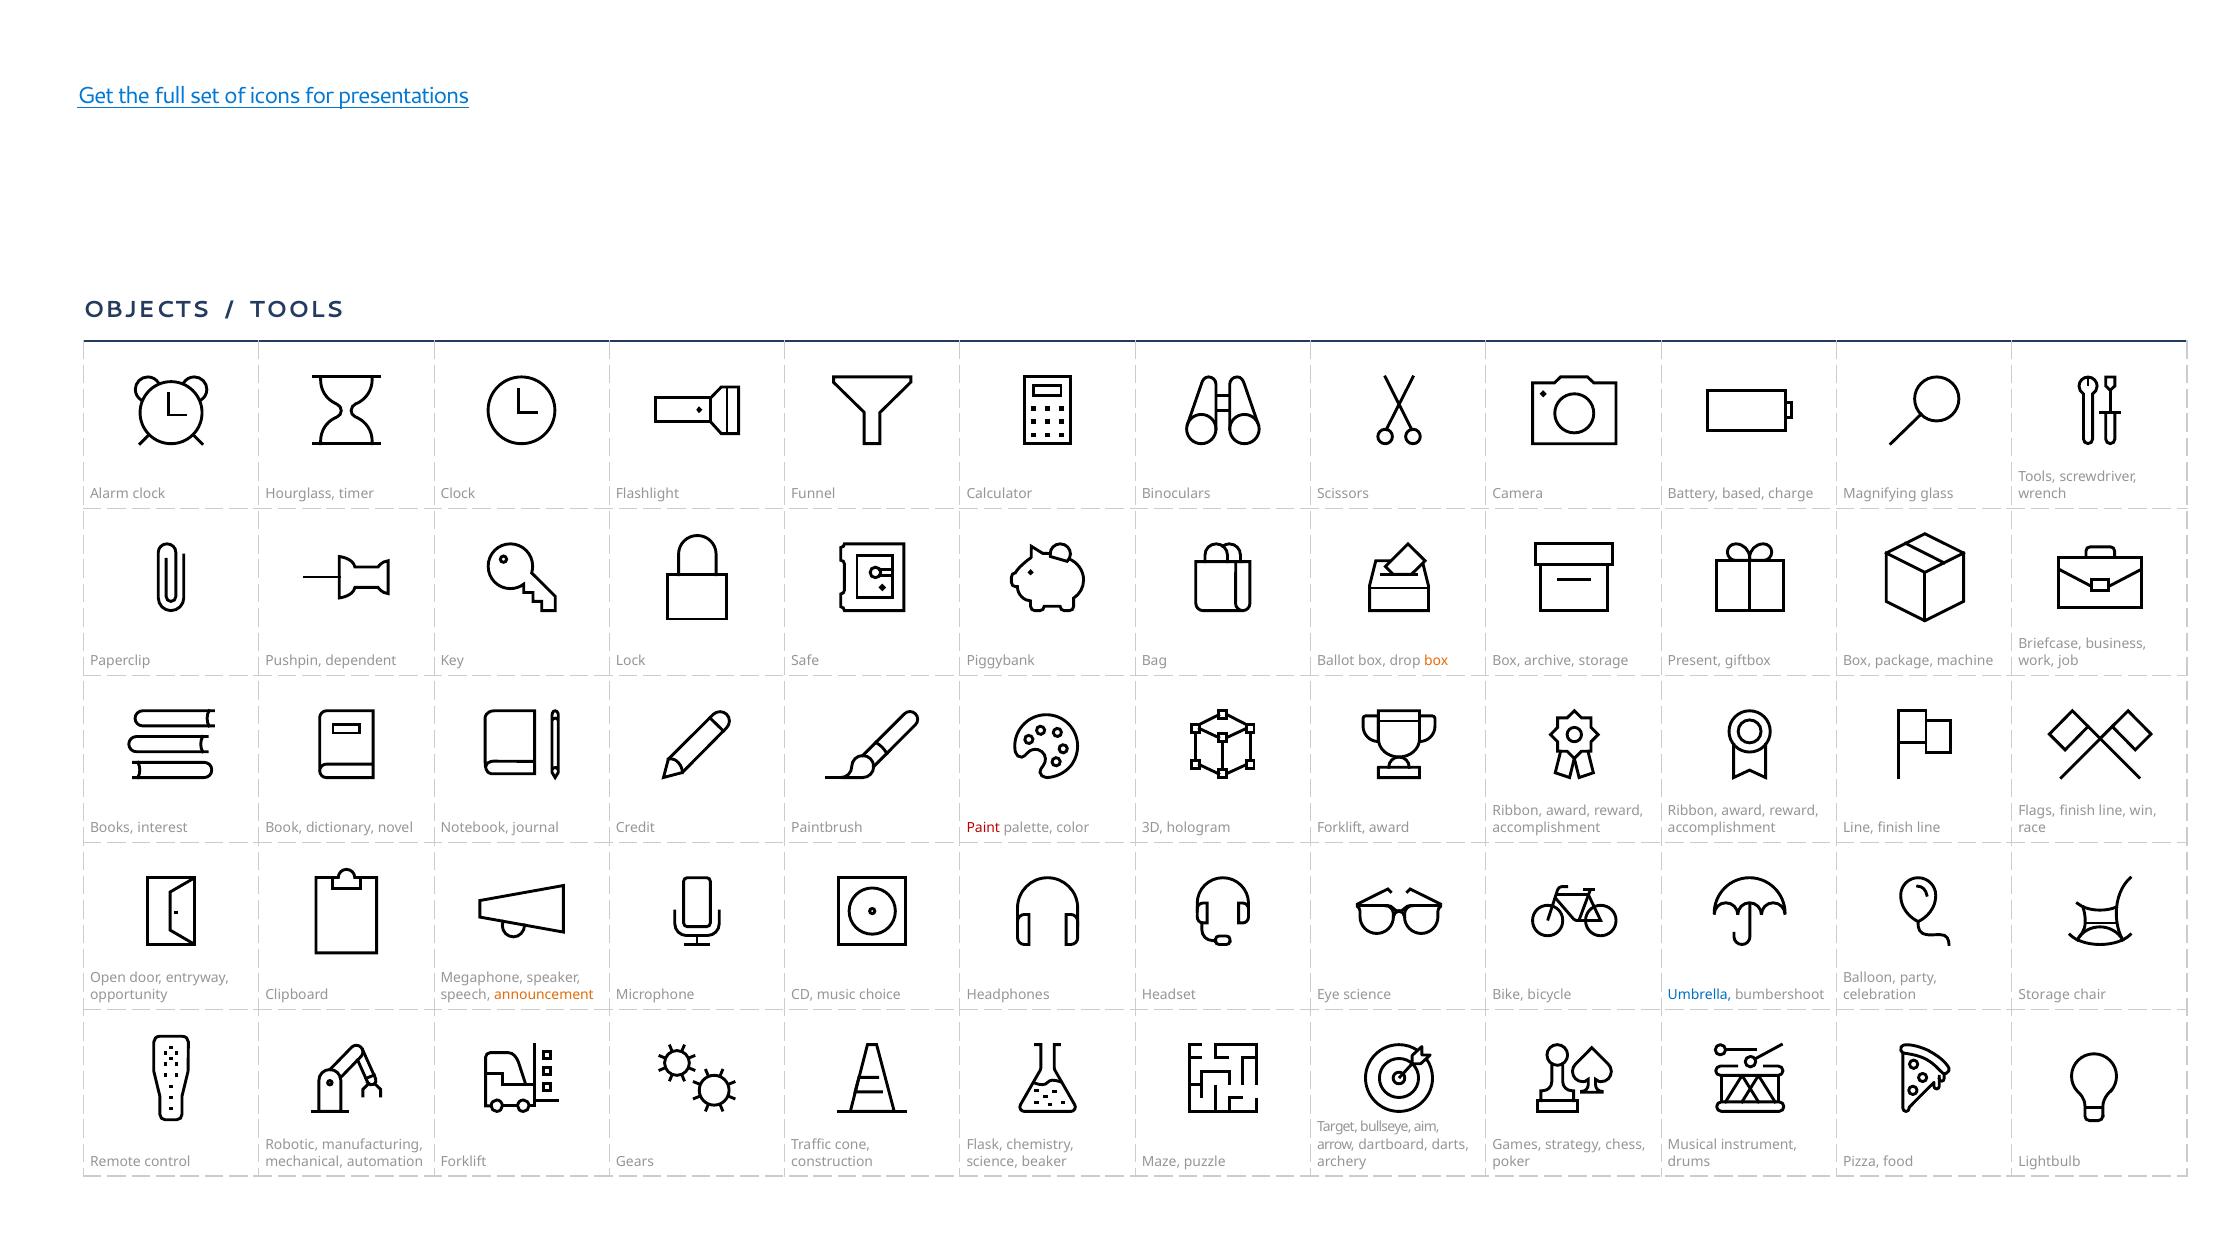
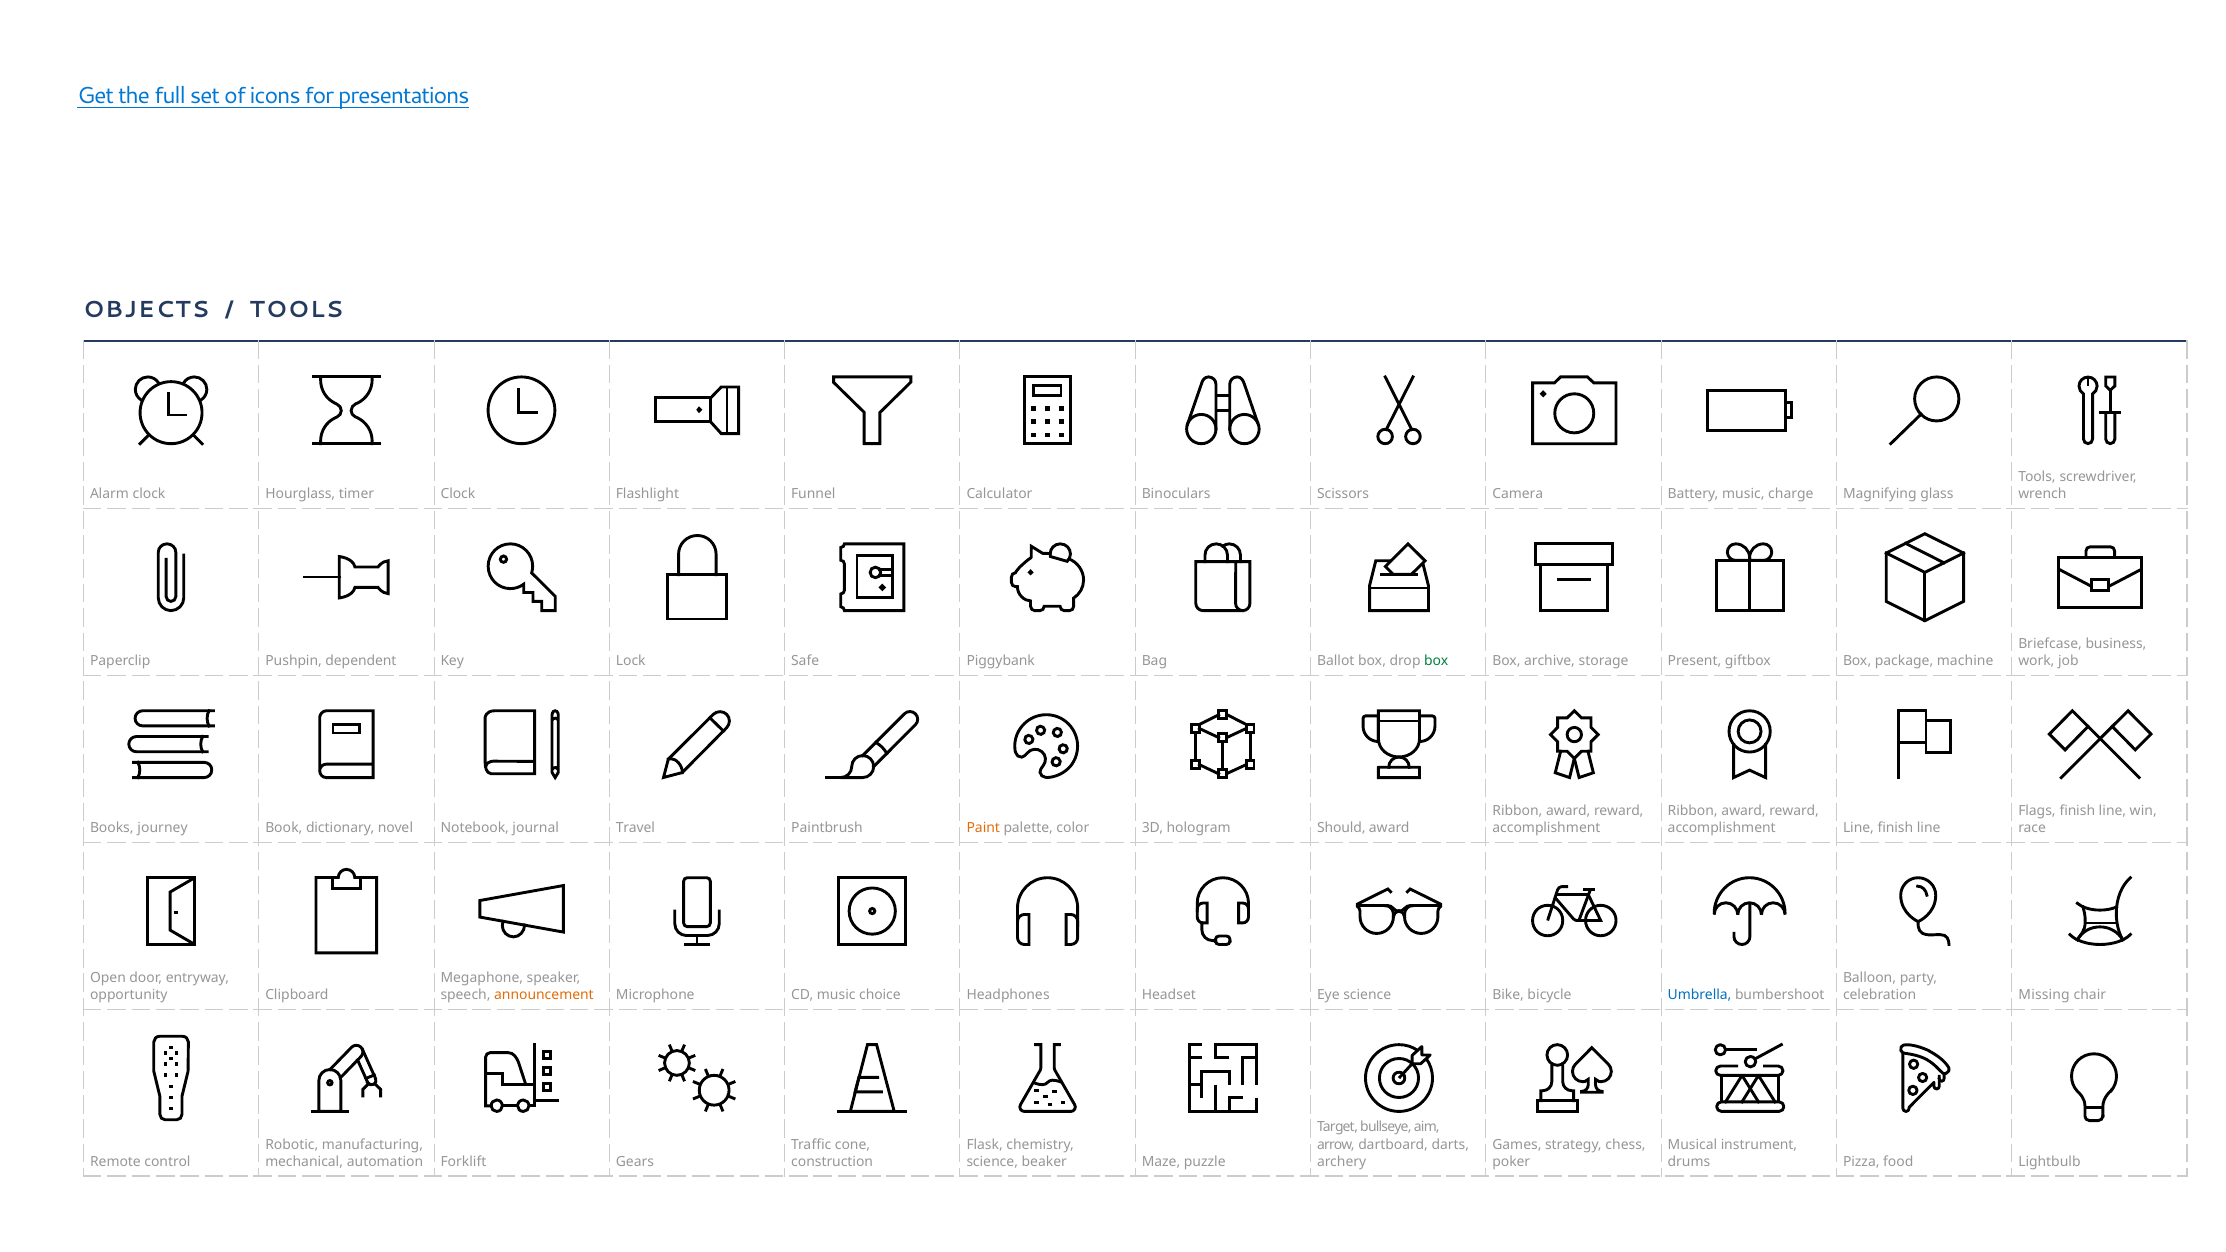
Battery based: based -> music (1743, 494)
box colour: orange -> green (1436, 661)
interest: interest -> journey (163, 828)
Credit: Credit -> Travel (635, 828)
Paint colour: red -> orange (983, 828)
hologram Forklift: Forklift -> Should (1341, 828)
celebration Storage: Storage -> Missing (2044, 995)
